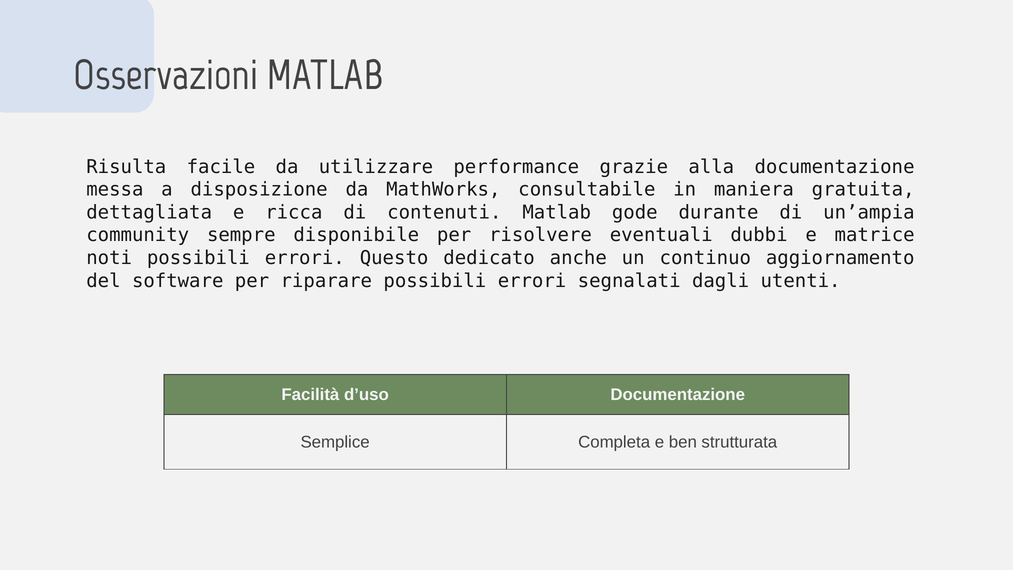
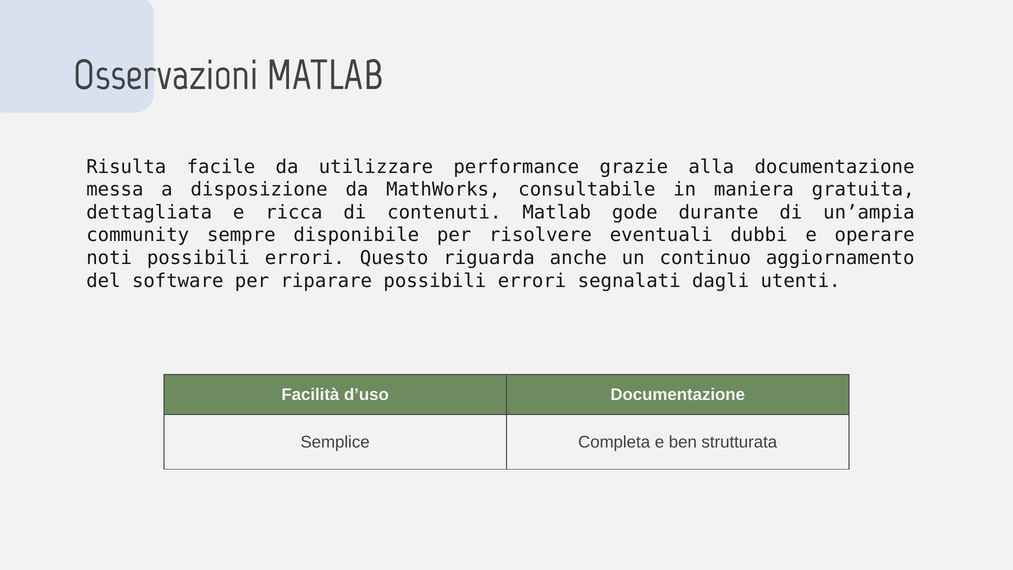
matrice: matrice -> operare (875, 235)
dedicato: dedicato -> riguarda (489, 258)
